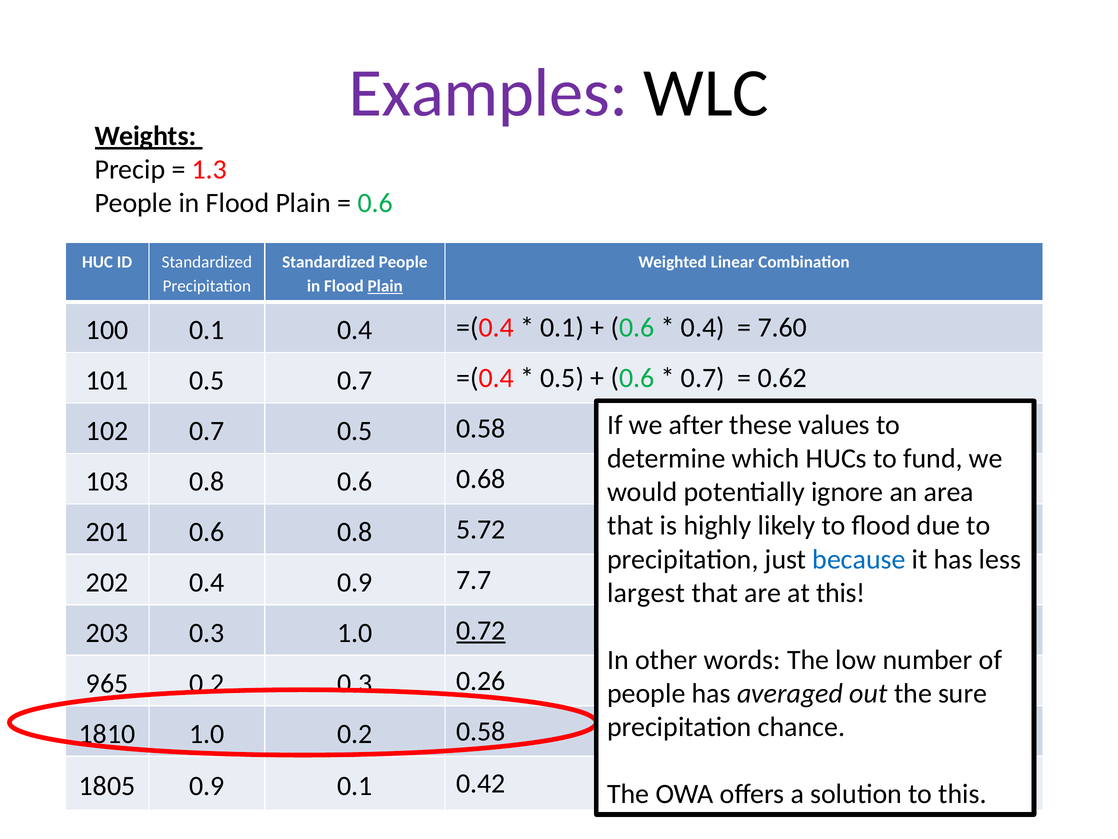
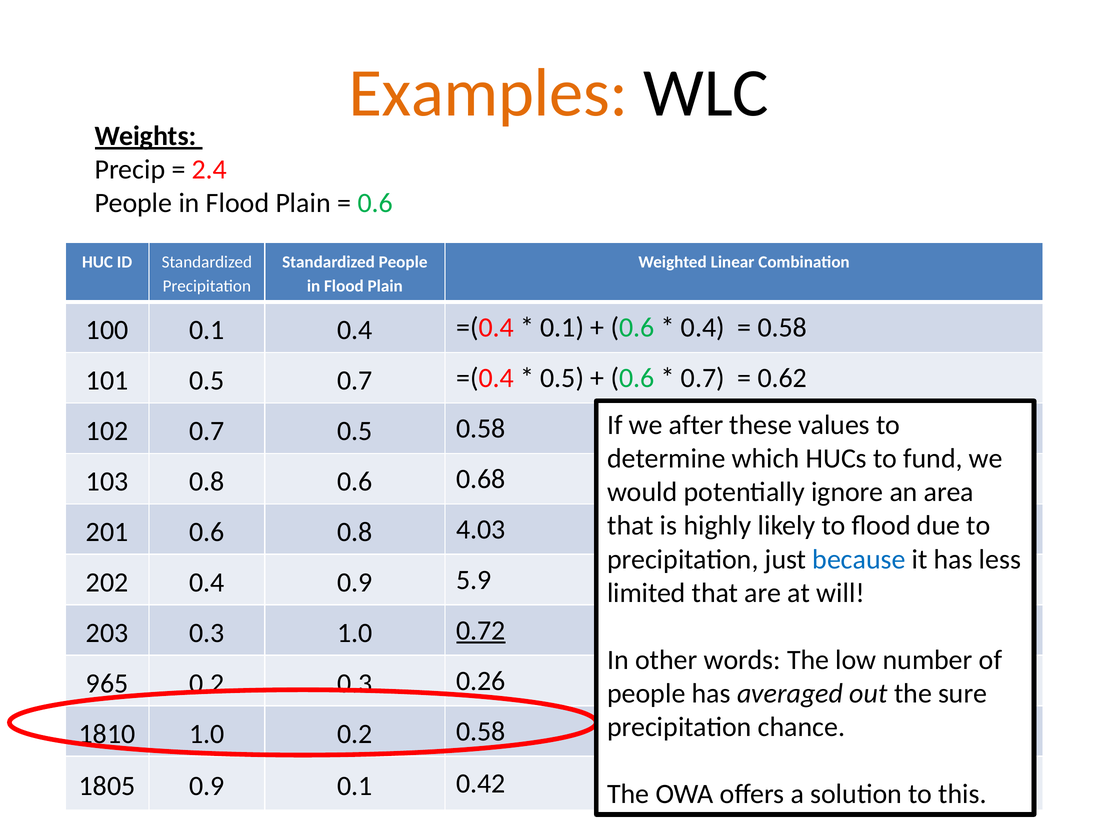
Examples colour: purple -> orange (488, 93)
1.3: 1.3 -> 2.4 (210, 170)
Plain underline: present -> none (385, 286)
7.60: 7.60 -> 0.58 (782, 327)
5.72: 5.72 -> 4.03 (481, 529)
7.7: 7.7 -> 5.9 (474, 580)
largest: largest -> limited (646, 593)
at this: this -> will (841, 593)
